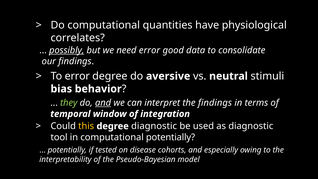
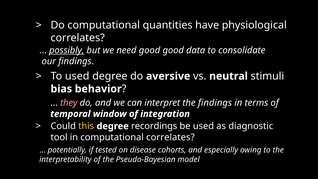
need error: error -> good (150, 50)
To error: error -> used (77, 76)
they colour: light green -> pink (69, 103)
and underline: present -> none (103, 103)
degree diagnostic: diagnostic -> recordings (154, 126)
computational potentially: potentially -> correlates (170, 137)
